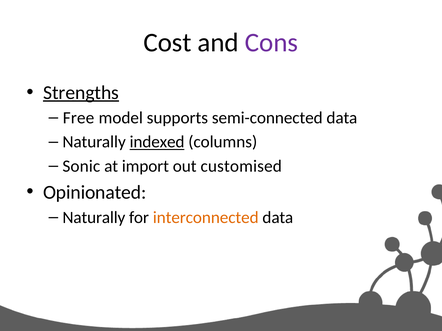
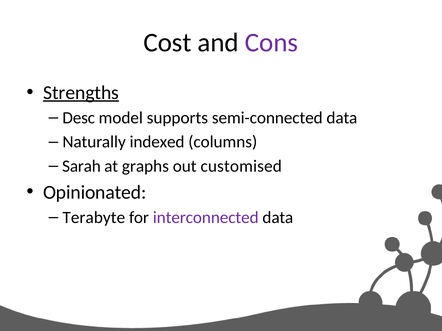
Free: Free -> Desc (79, 118)
indexed underline: present -> none (157, 142)
Sonic: Sonic -> Sarah (81, 166)
import: import -> graphs (145, 166)
Naturally: Naturally -> Terabyte (94, 218)
interconnected colour: orange -> purple (206, 218)
